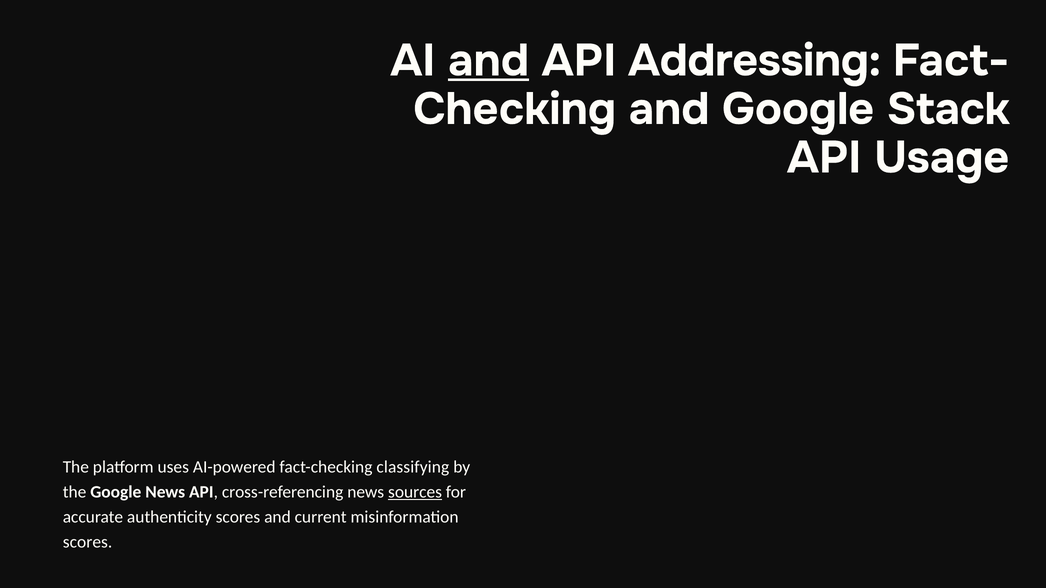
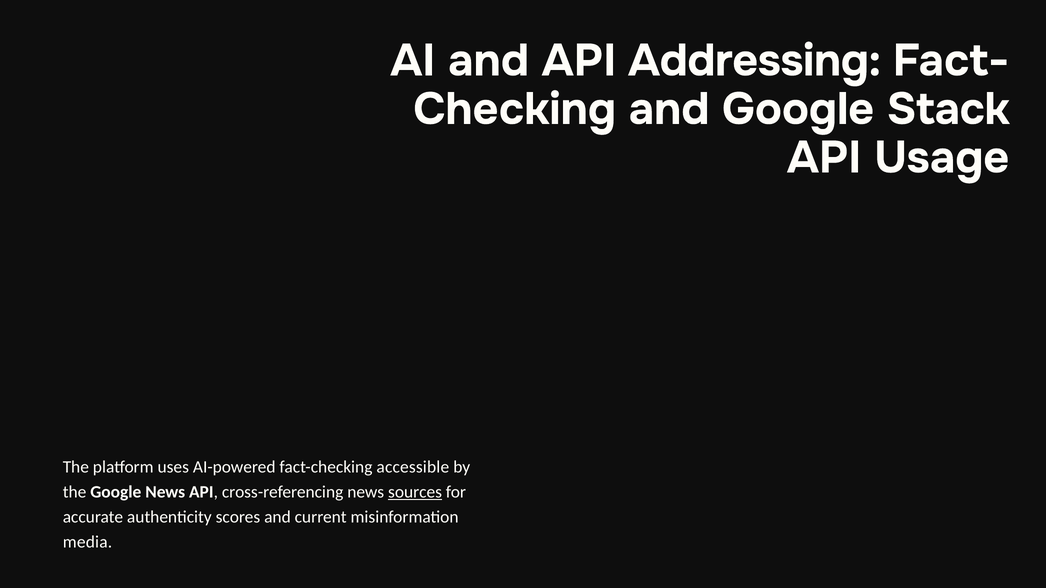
and underline: present -> none (488, 61)
classifying: classifying -> accessible (413, 467)
scores: scores -> media (88, 542)
